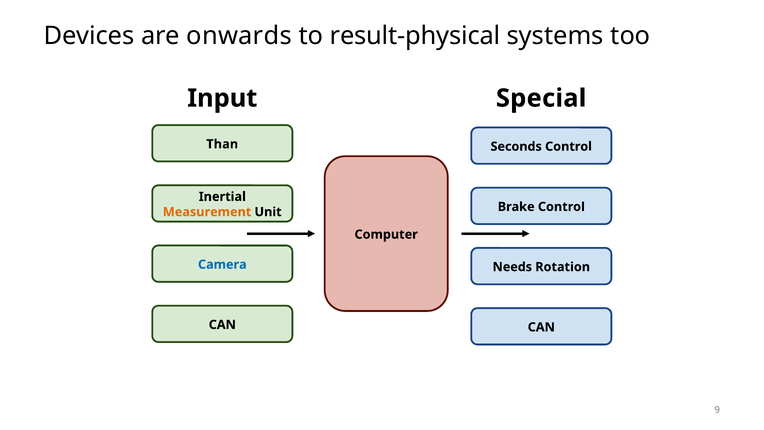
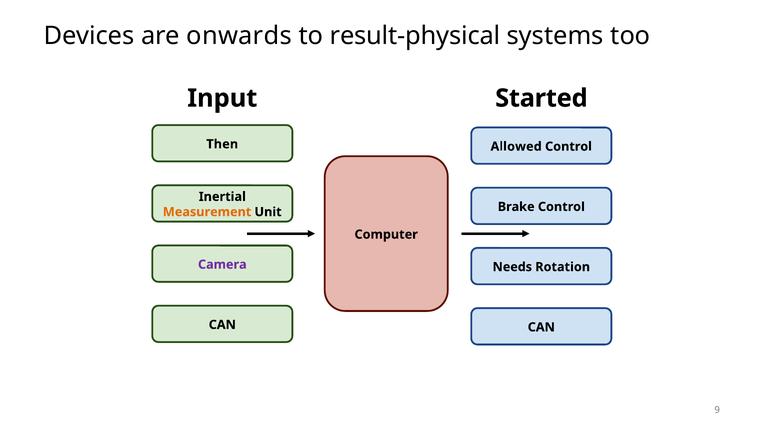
Special: Special -> Started (541, 98)
Than: Than -> Then (222, 144)
Seconds: Seconds -> Allowed (516, 146)
Camera colour: blue -> purple (222, 264)
